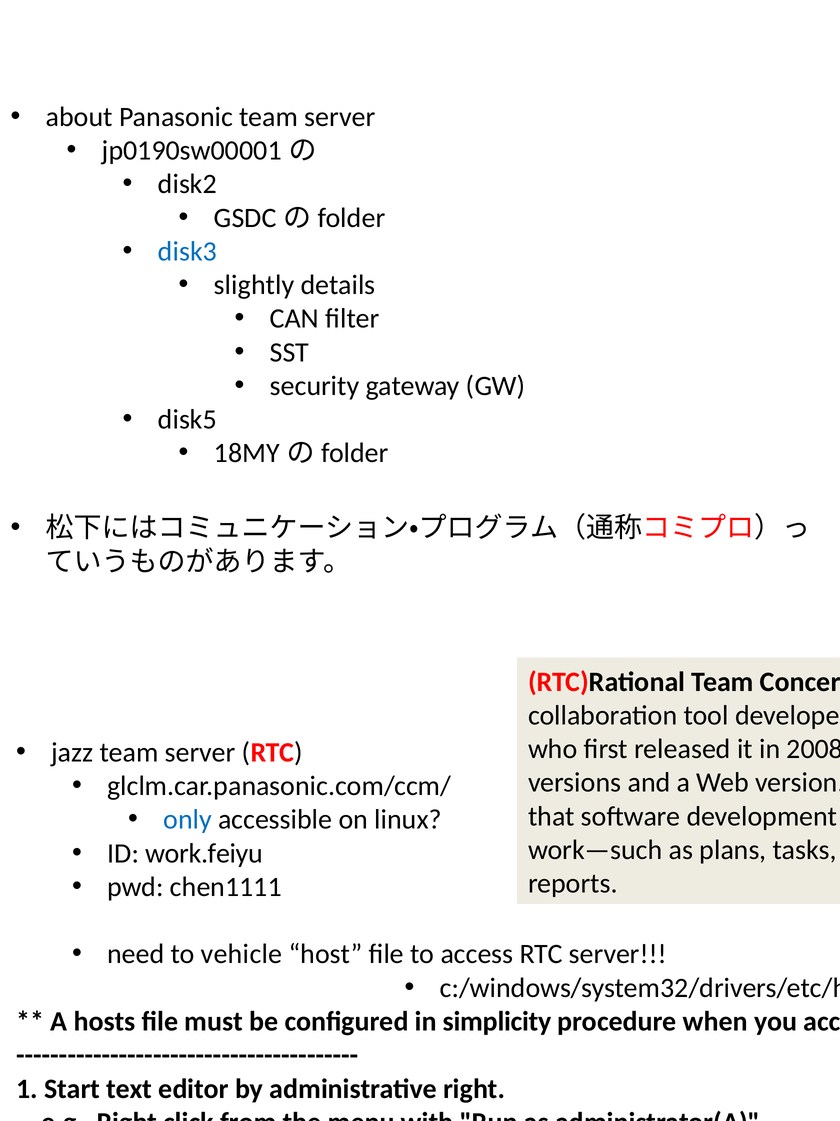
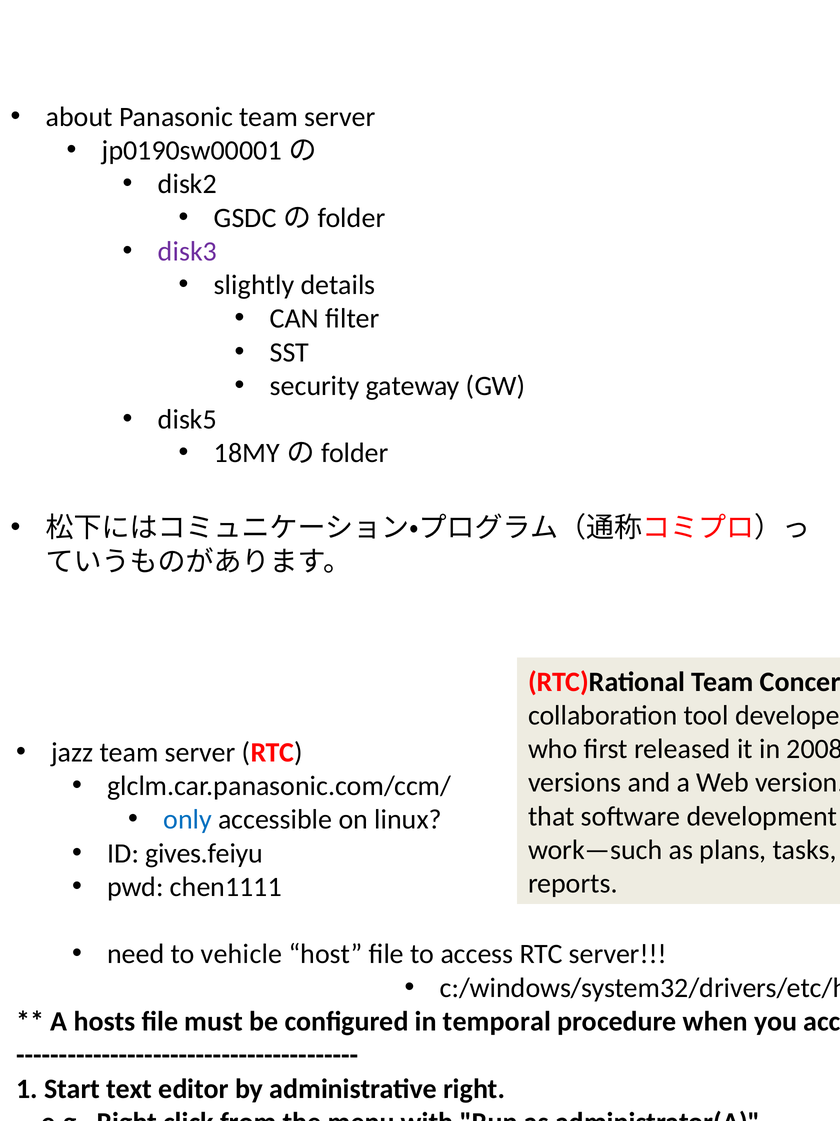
disk3 colour: blue -> purple (187, 251)
work.feiyu: work.feiyu -> gives.feiyu (204, 853)
simplicity: simplicity -> temporal (497, 1021)
